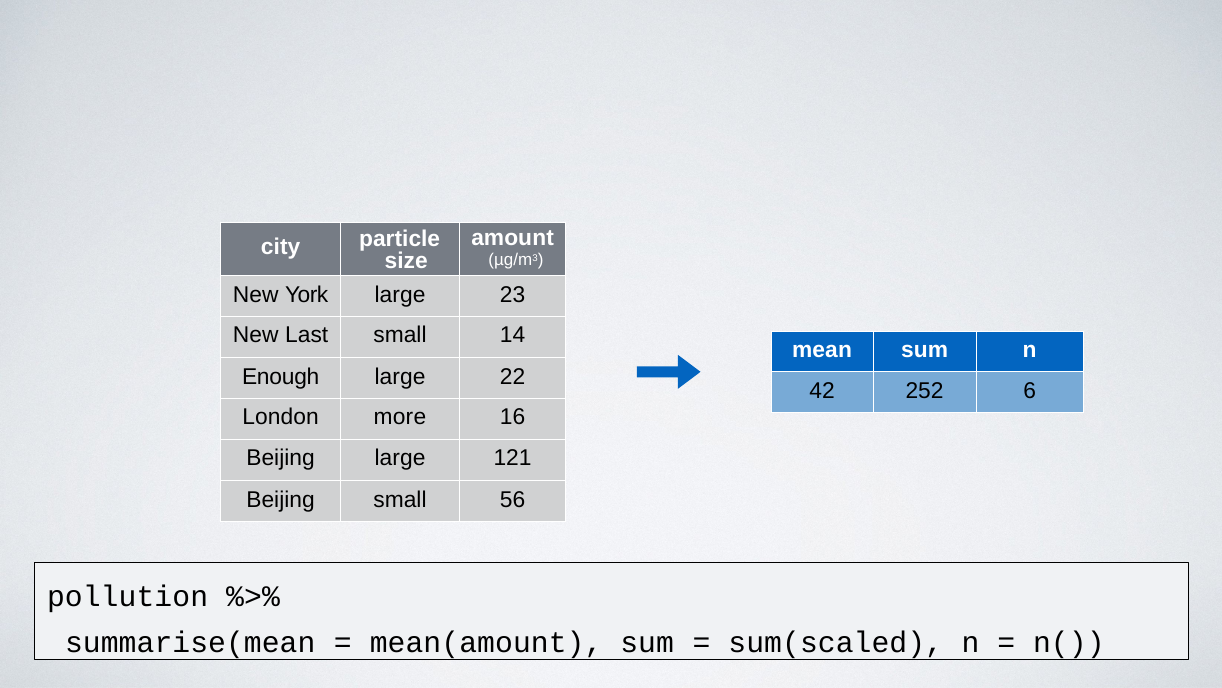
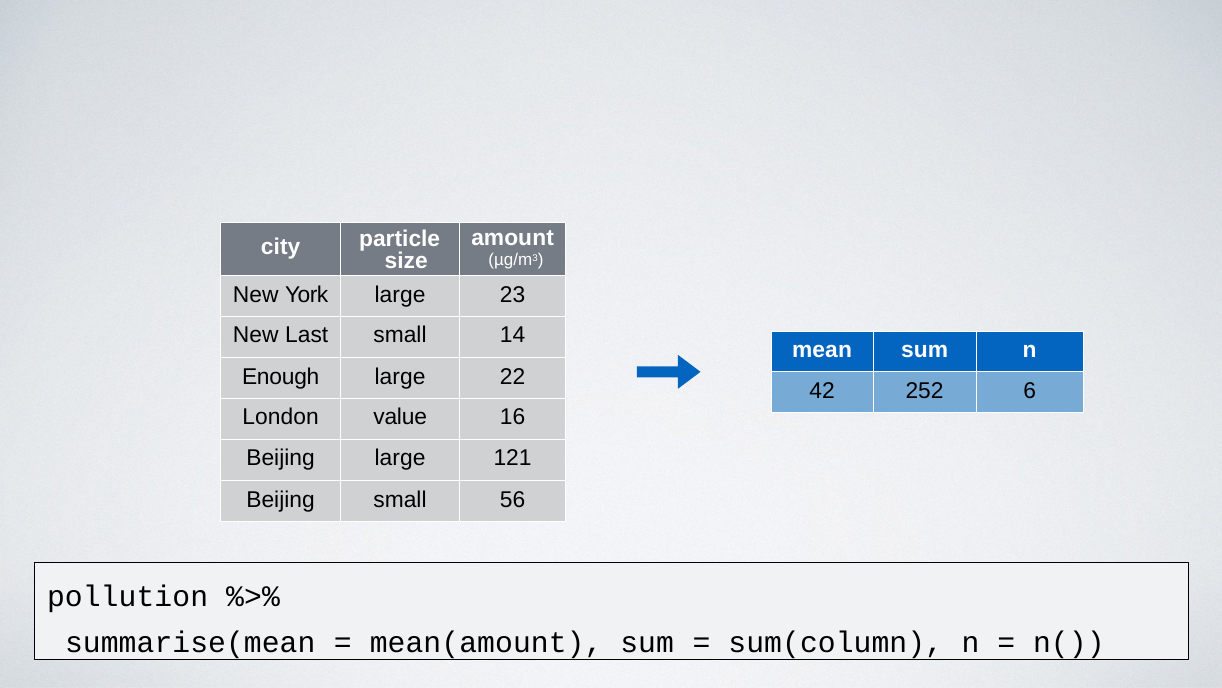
more: more -> value (400, 417)
sum(scaled: sum(scaled -> sum(column (836, 643)
